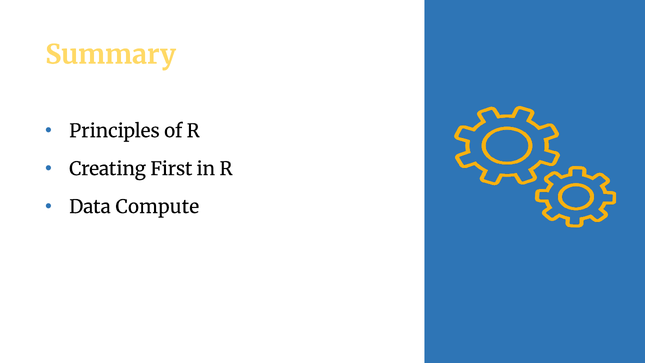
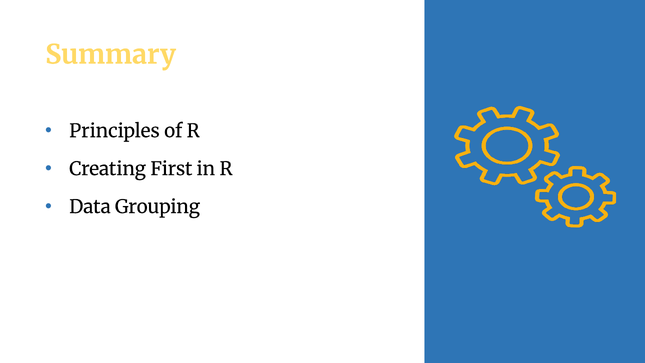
Compute: Compute -> Grouping (157, 207)
